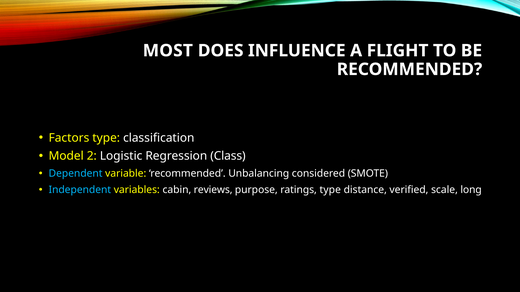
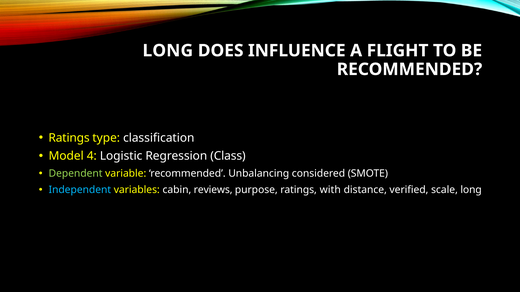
MOST: MOST -> LONG (168, 51)
Factors: Factors -> Ratings (69, 138)
2: 2 -> 4 (92, 156)
Dependent colour: light blue -> light green (76, 174)
ratings type: type -> with (330, 190)
